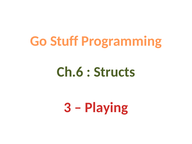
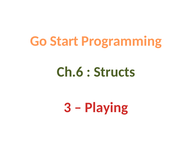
Stuff: Stuff -> Start (64, 41)
